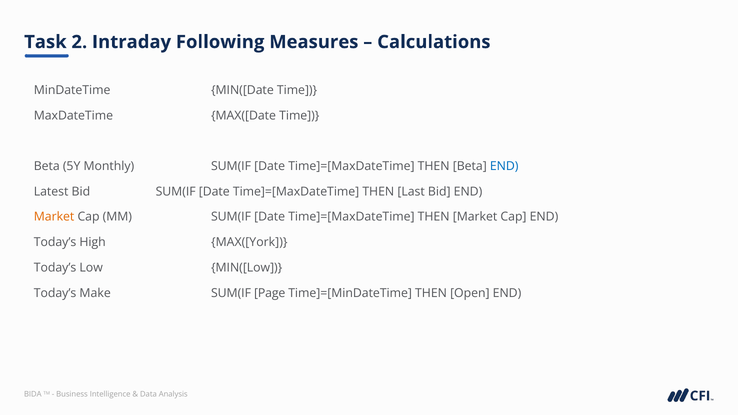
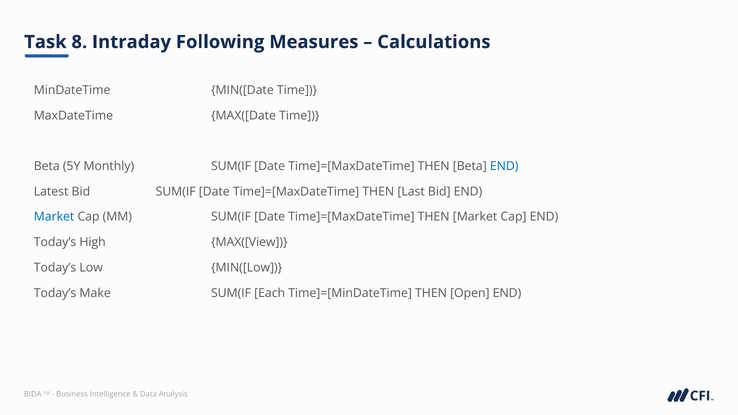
2: 2 -> 8 (79, 42)
Market colour: orange -> blue (54, 217)
MAX([York: MAX([York -> MAX([View (249, 242)
Page: Page -> Each (270, 293)
